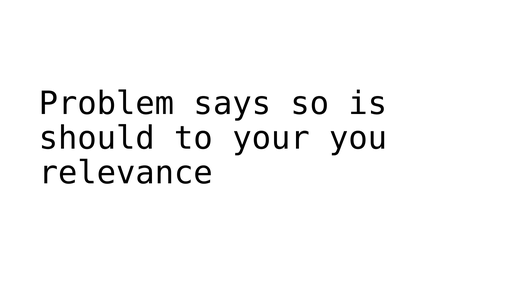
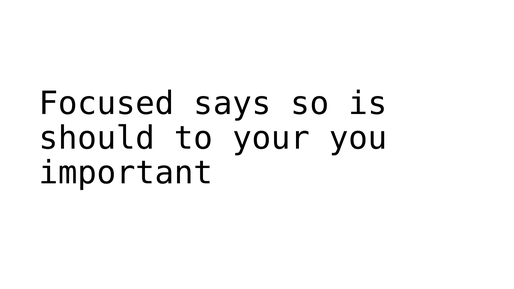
Problem: Problem -> Focused (107, 103)
relevance: relevance -> important (126, 173)
